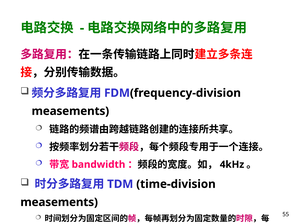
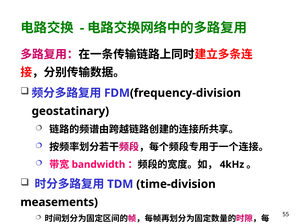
measements: measements -> geostatinary (70, 111)
